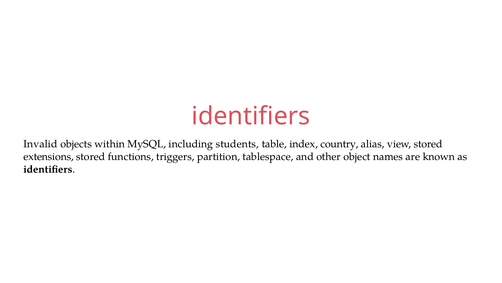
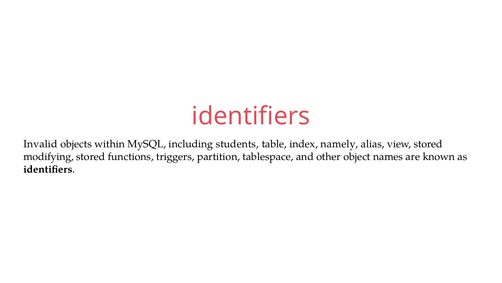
country: country -> namely (339, 144)
extensions: extensions -> modifying (49, 156)
